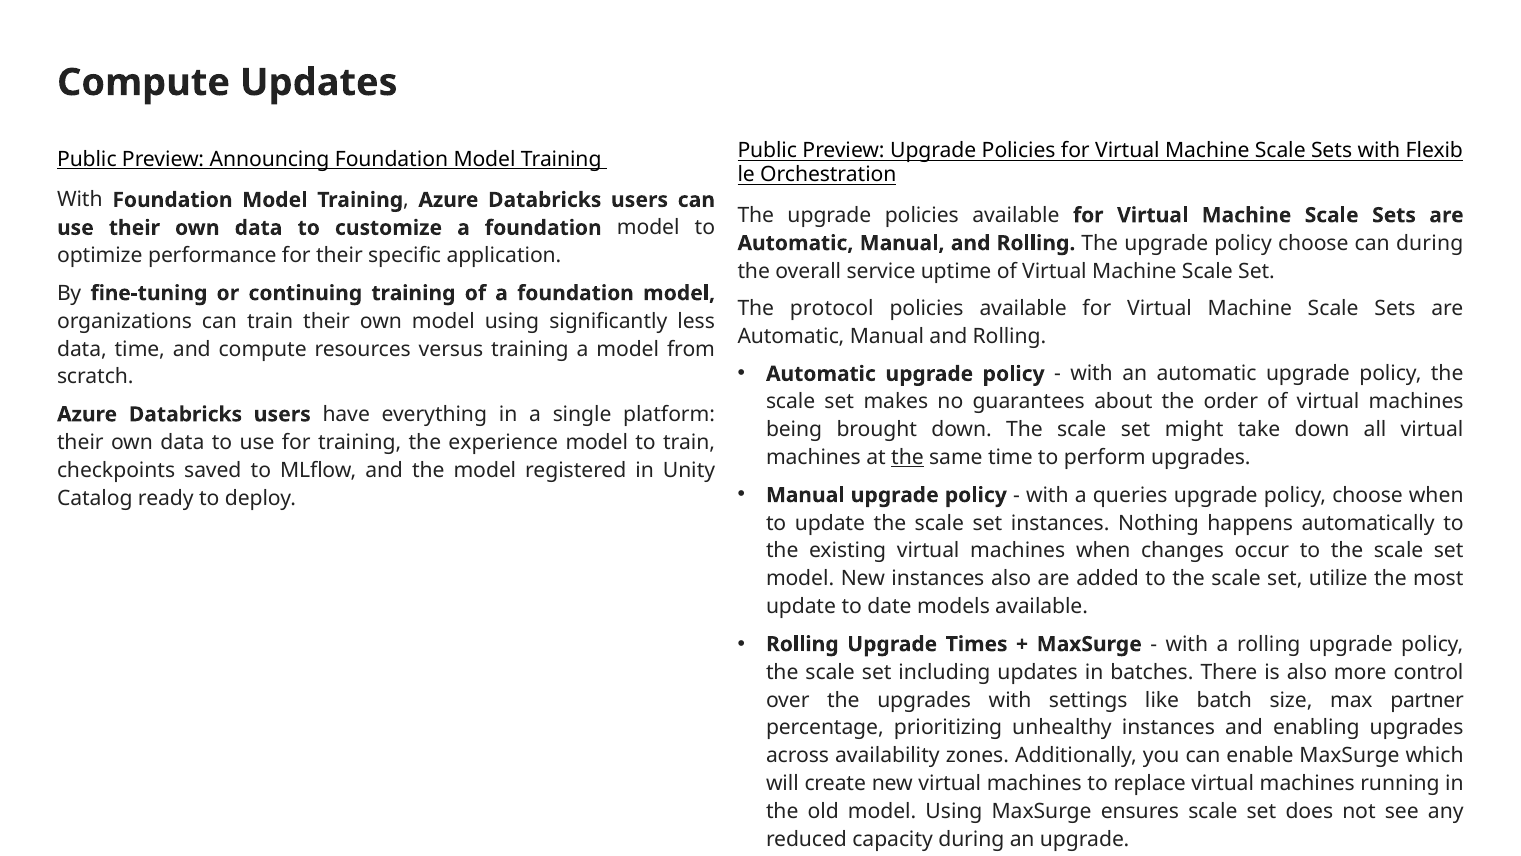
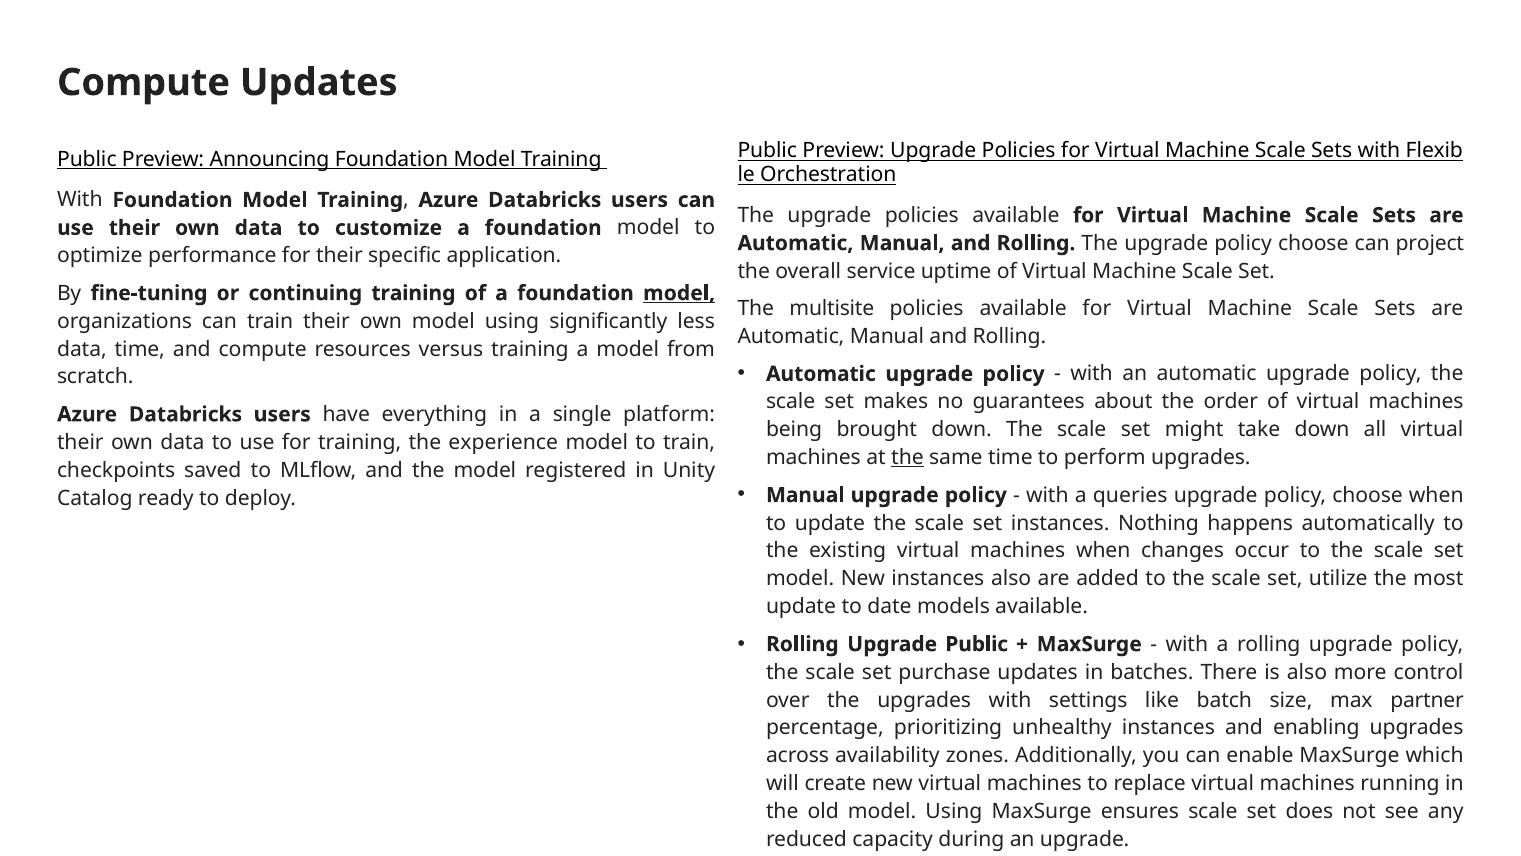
can during: during -> project (1430, 243)
model underline: none -> present (679, 293)
protocol: protocol -> multisite (832, 308)
Upgrade Times: Times -> Public (977, 644)
including: including -> purchase (944, 672)
